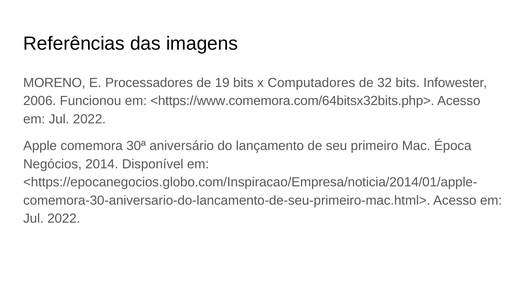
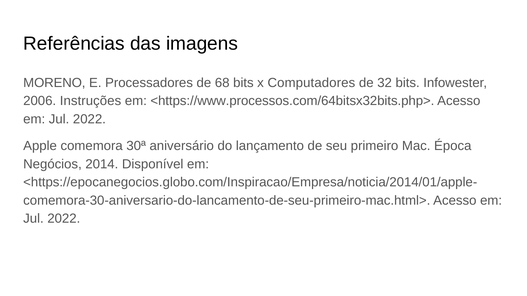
19: 19 -> 68 (222, 83)
Funcionou: Funcionou -> Instruções (91, 101)
<https://www.comemora.com/64bitsx32bits.php>: <https://www.comemora.com/64bitsx32bits.php> -> <https://www.processos.com/64bitsx32bits.php> (292, 101)
